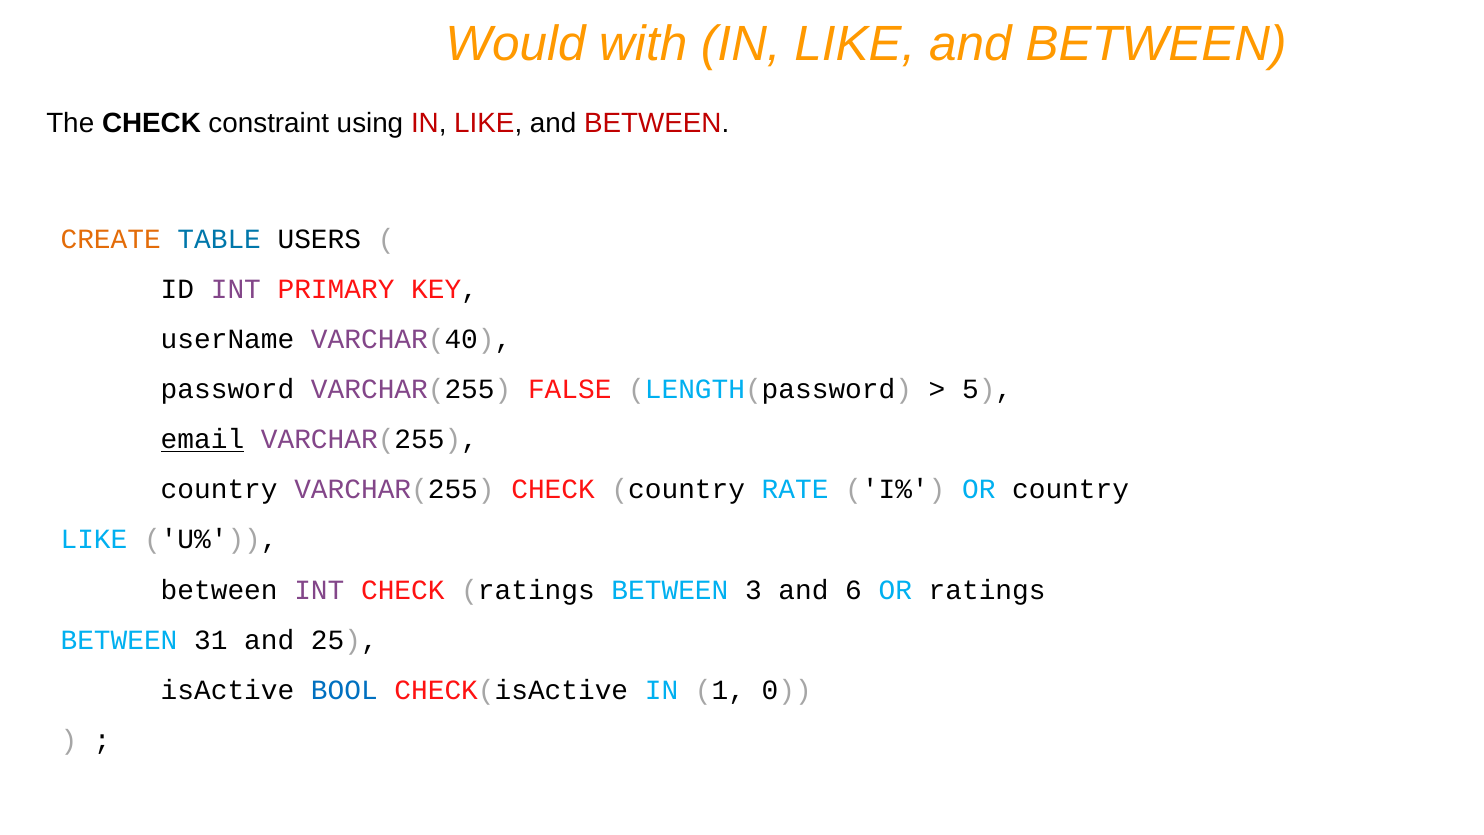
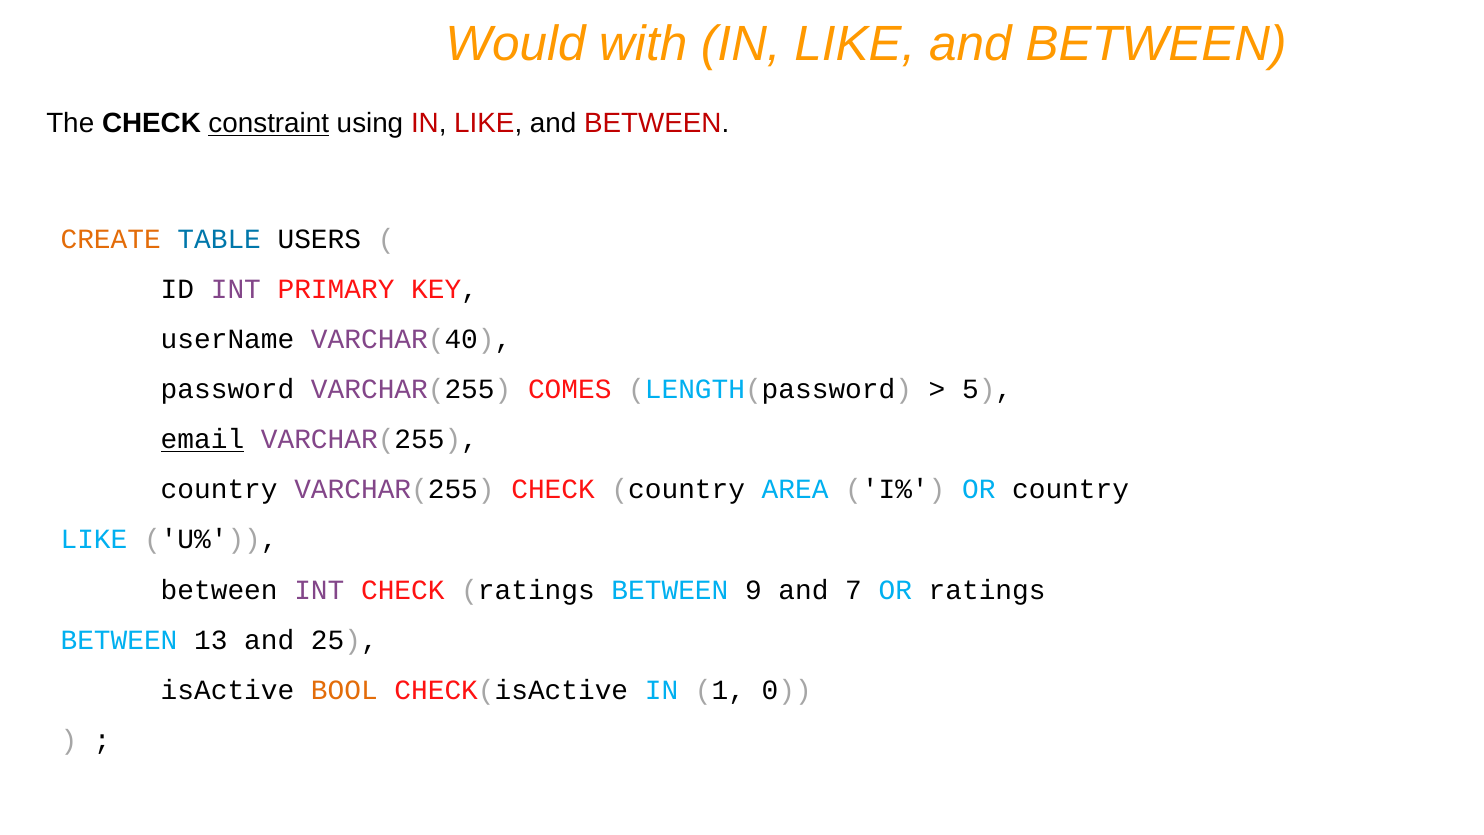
constraint underline: none -> present (269, 124)
FALSE: FALSE -> COMES (570, 389)
RATE: RATE -> AREA (795, 489)
3: 3 -> 9 (753, 590)
6: 6 -> 7 (854, 590)
31: 31 -> 13 (211, 640)
BOOL colour: blue -> orange (344, 690)
